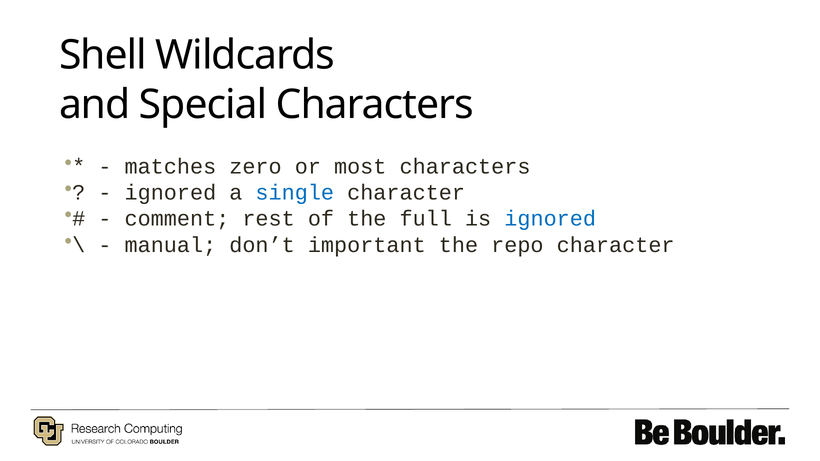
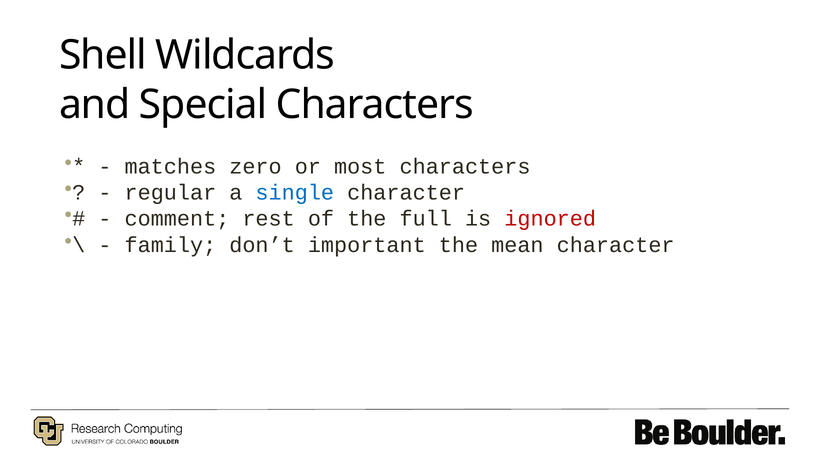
ignored: ignored -> regular (170, 193)
ignored colour: blue -> red (550, 219)
manual: manual -> family (170, 245)
repo: repo -> mean (517, 245)
